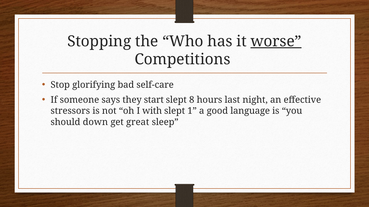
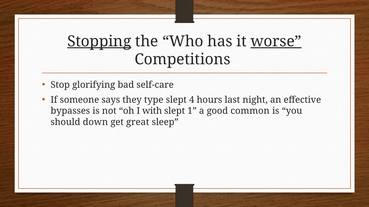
Stopping underline: none -> present (99, 41)
start: start -> type (154, 100)
8: 8 -> 4 (192, 100)
stressors: stressors -> bypasses (70, 111)
language: language -> common (250, 111)
